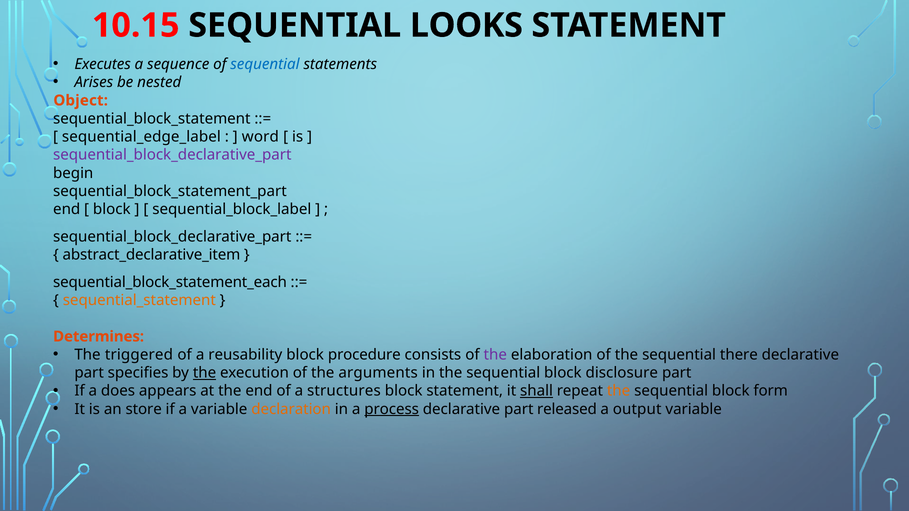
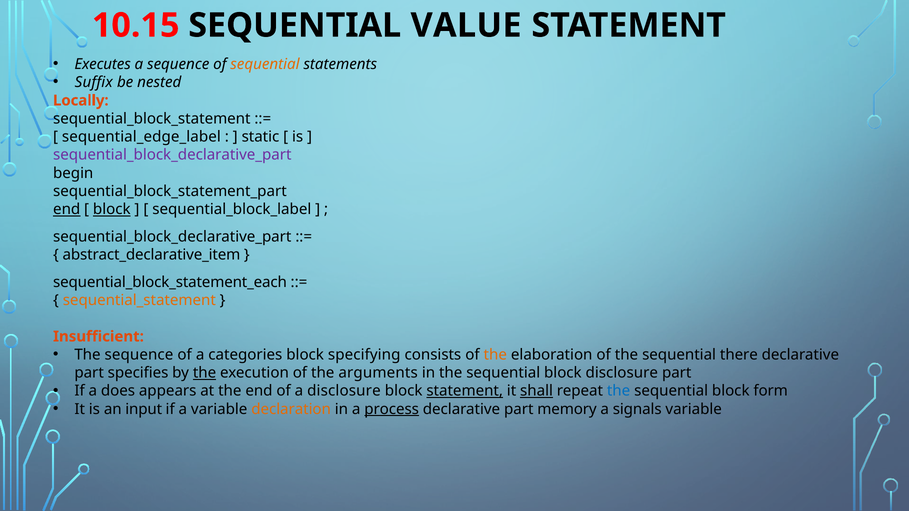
LOOKS: LOOKS -> VALUE (466, 25)
sequential colour: blue -> orange (265, 64)
Arises: Arises -> Suffix (94, 82)
Object: Object -> Locally (81, 101)
word: word -> static (260, 137)
end underline: none -> present (67, 210)
block underline: none -> present (112, 210)
Determines: Determines -> Insufficient (99, 337)
The triggered: triggered -> sequence (139, 355)
reusability: reusability -> categories (245, 355)
procedure: procedure -> specifying (364, 355)
the colour: purple -> orange (495, 355)
a structures: structures -> disclosure (344, 391)
statement underline: none -> present (465, 391)
the colour: orange -> blue (619, 391)
store: store -> input (144, 409)
released: released -> memory (567, 409)
output: output -> signals (637, 409)
